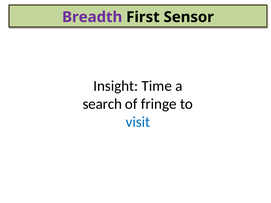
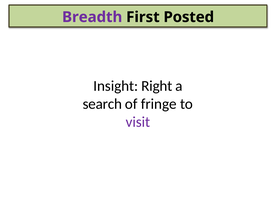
Sensor: Sensor -> Posted (189, 17)
Time: Time -> Right (157, 86)
visit colour: blue -> purple (138, 122)
